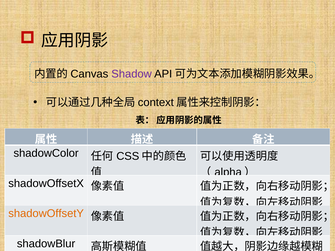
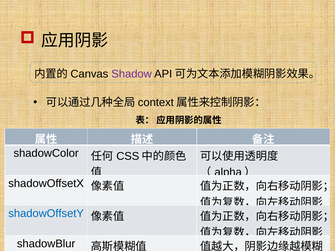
shadowOffsetY colour: orange -> blue (46, 214)
